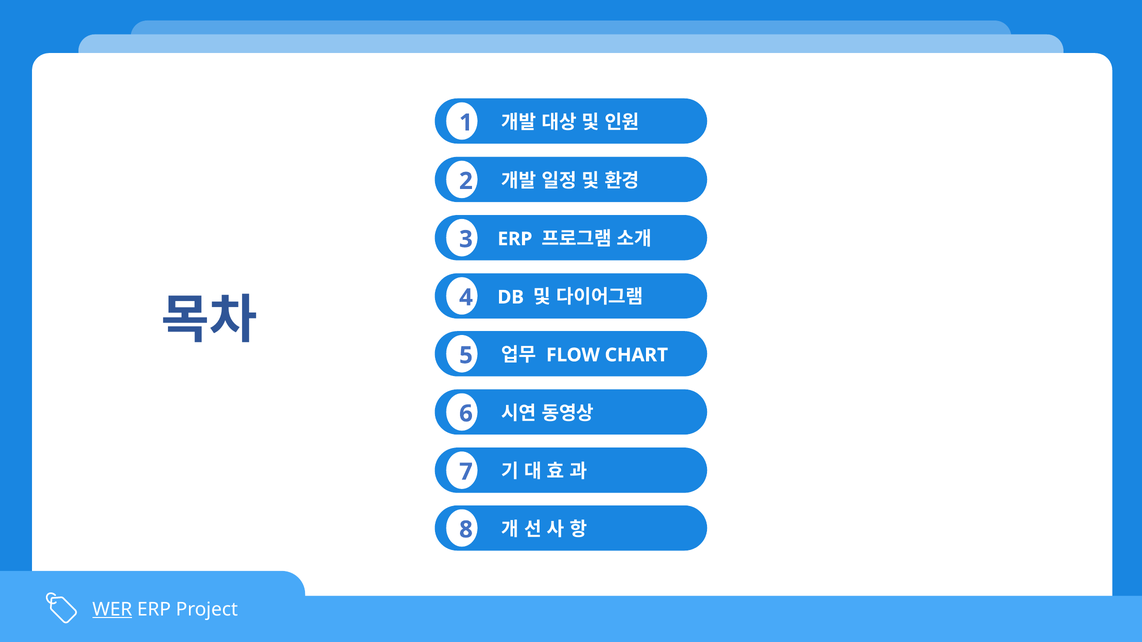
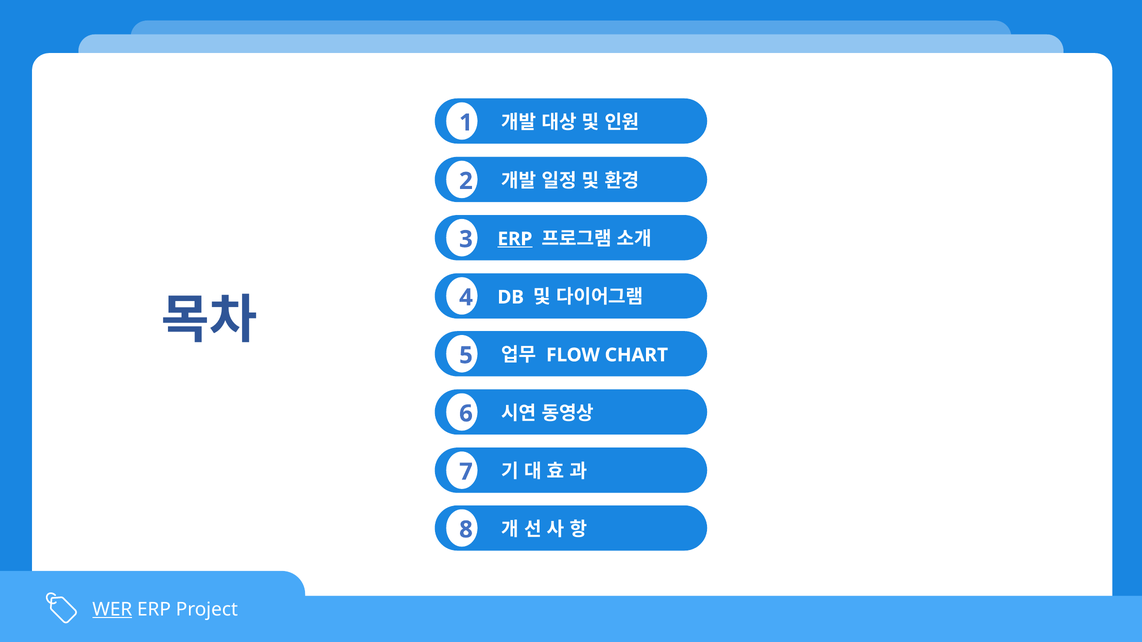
ERP underline: none -> present (515, 239)
